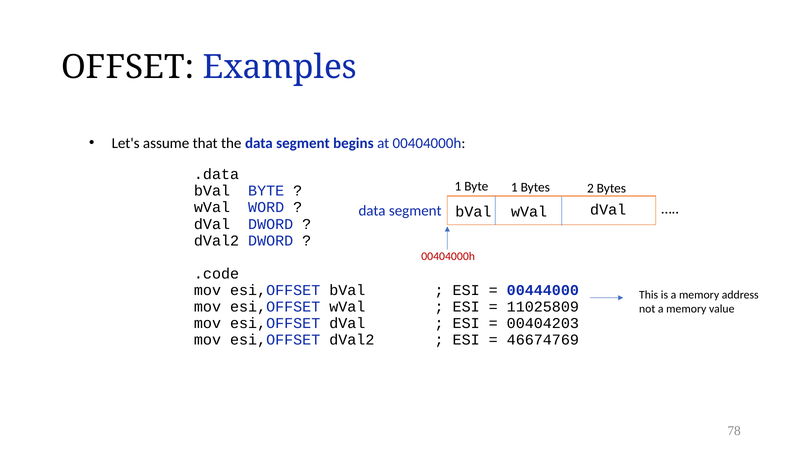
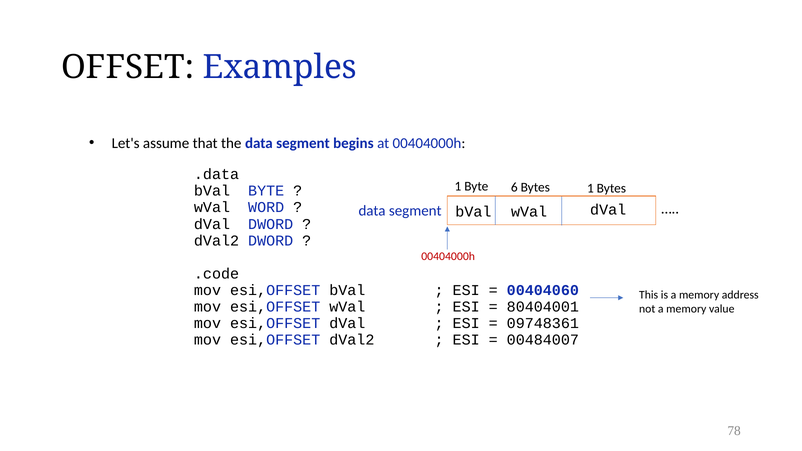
Byte 1: 1 -> 6 (514, 187)
Bytes 2: 2 -> 1 (590, 189)
00444000: 00444000 -> 00404060 (543, 290)
11025809: 11025809 -> 80404001 (543, 307)
00404203: 00404203 -> 09748361 (543, 323)
46674769: 46674769 -> 00484007 (543, 340)
